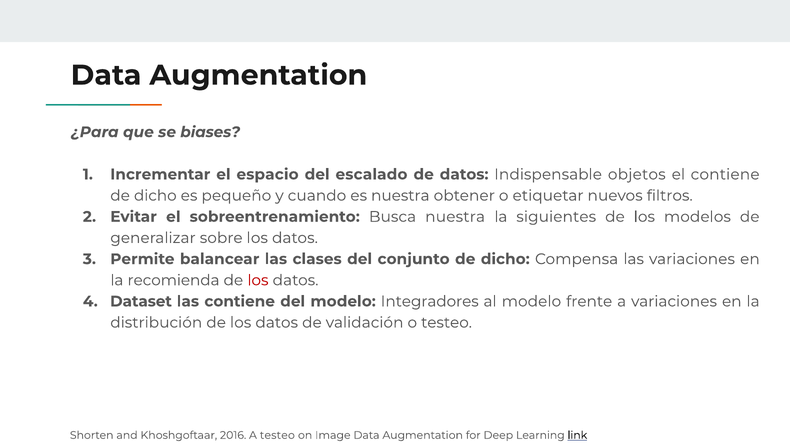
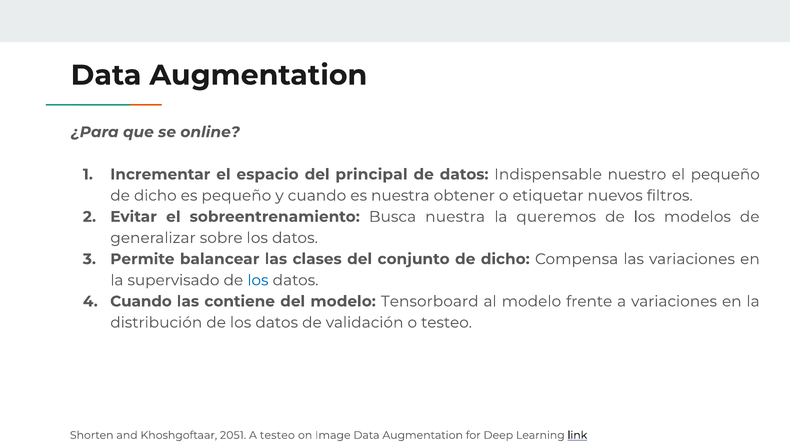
biases: biases -> online (210, 132)
escalado: escalado -> principal (371, 175)
objetos: objetos -> nuestro (637, 175)
el contiene: contiene -> pequeño (725, 175)
siguientes: siguientes -> queremos (556, 217)
recomienda: recomienda -> supervisado (173, 280)
los colour: red -> blue (258, 280)
Dataset: Dataset -> Cuando (141, 302)
Integradores: Integradores -> Tensorboard (430, 302)
2016: 2016 -> 2051 (233, 436)
